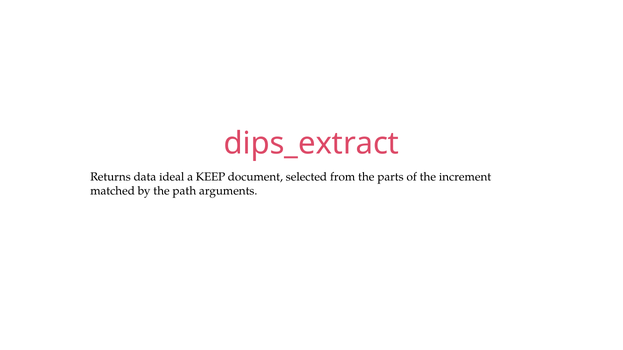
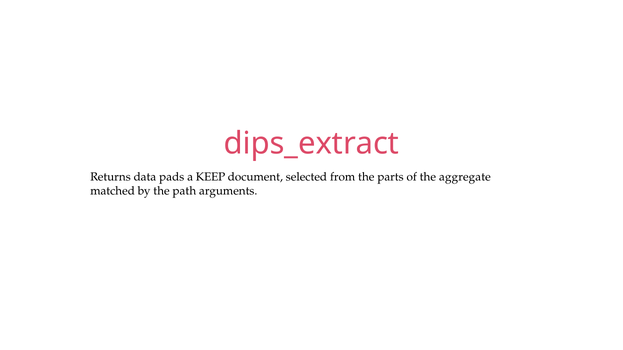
ideal: ideal -> pads (172, 177)
increment: increment -> aggregate (465, 177)
